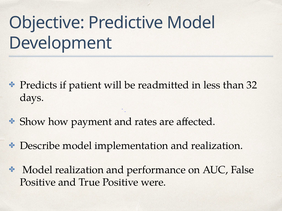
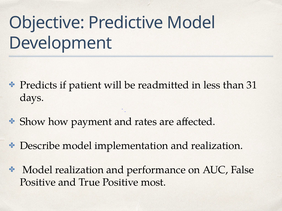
32: 32 -> 31 (252, 85)
were: were -> most (153, 183)
